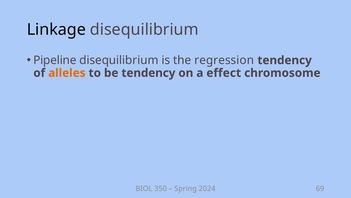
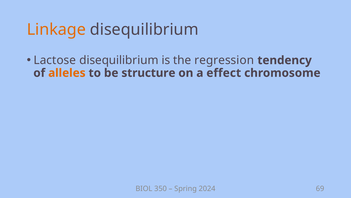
Linkage colour: black -> orange (56, 29)
Pipeline: Pipeline -> Lactose (55, 60)
be tendency: tendency -> structure (148, 73)
